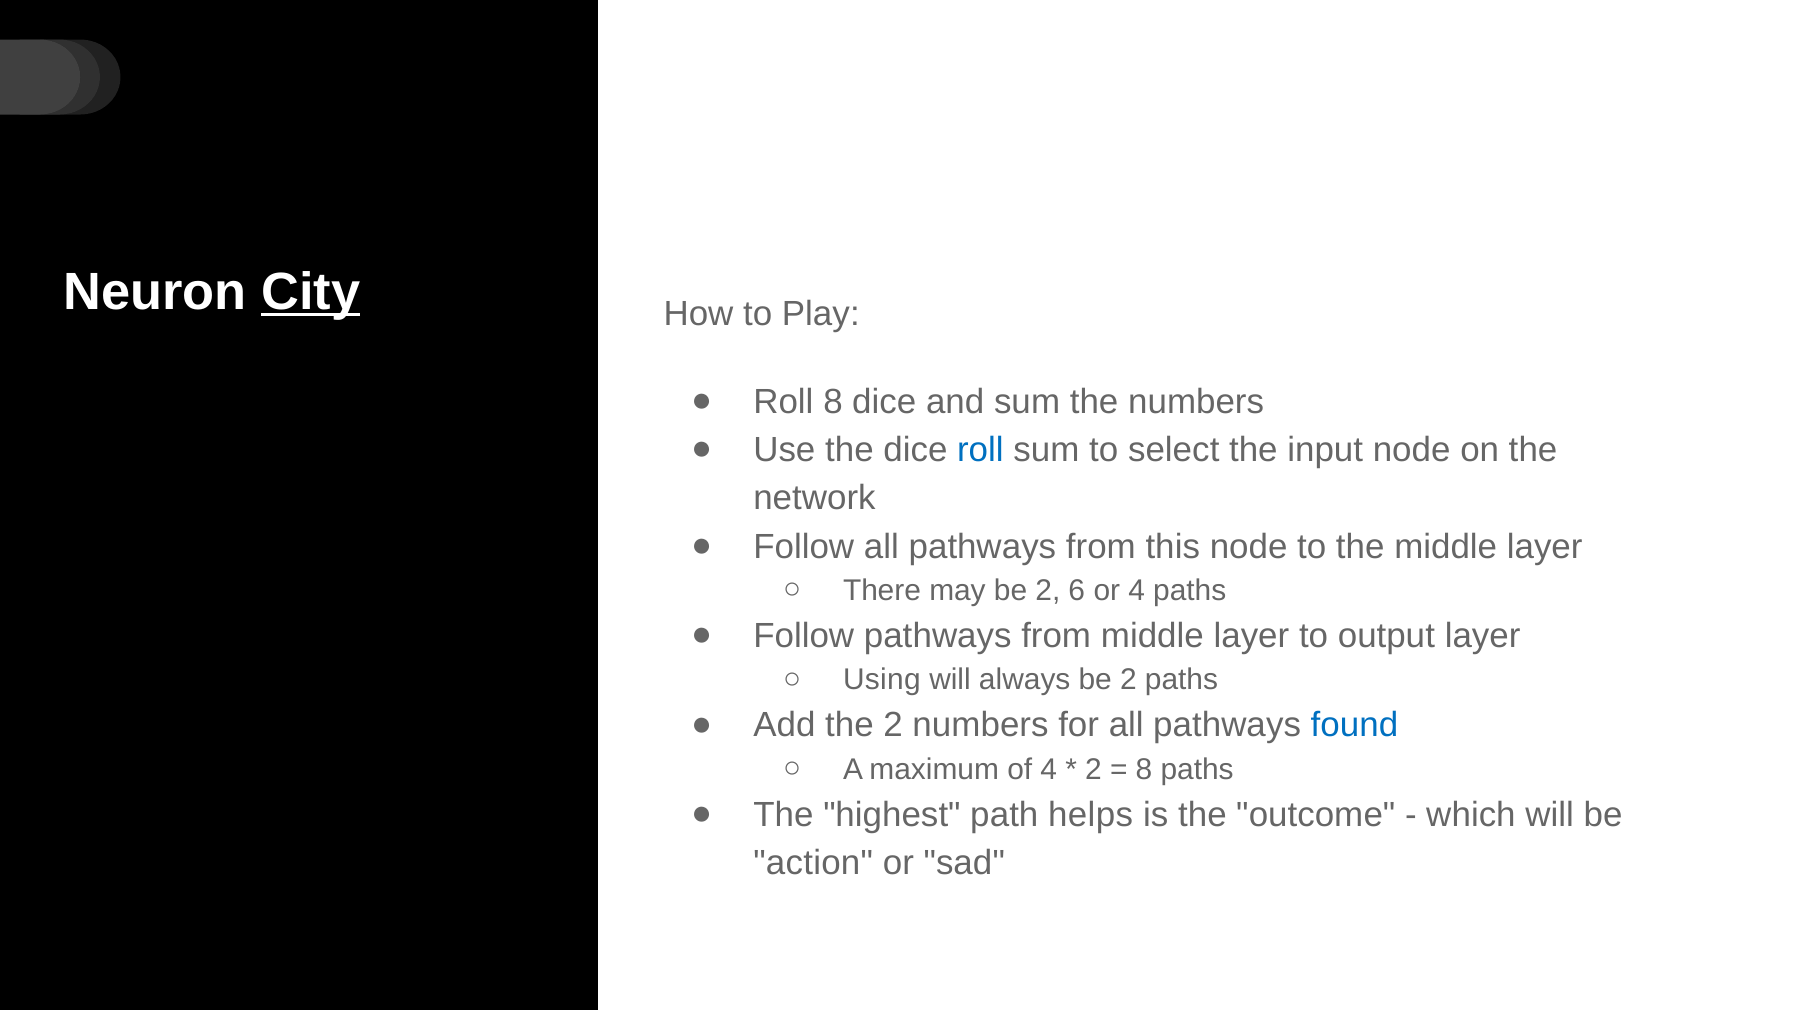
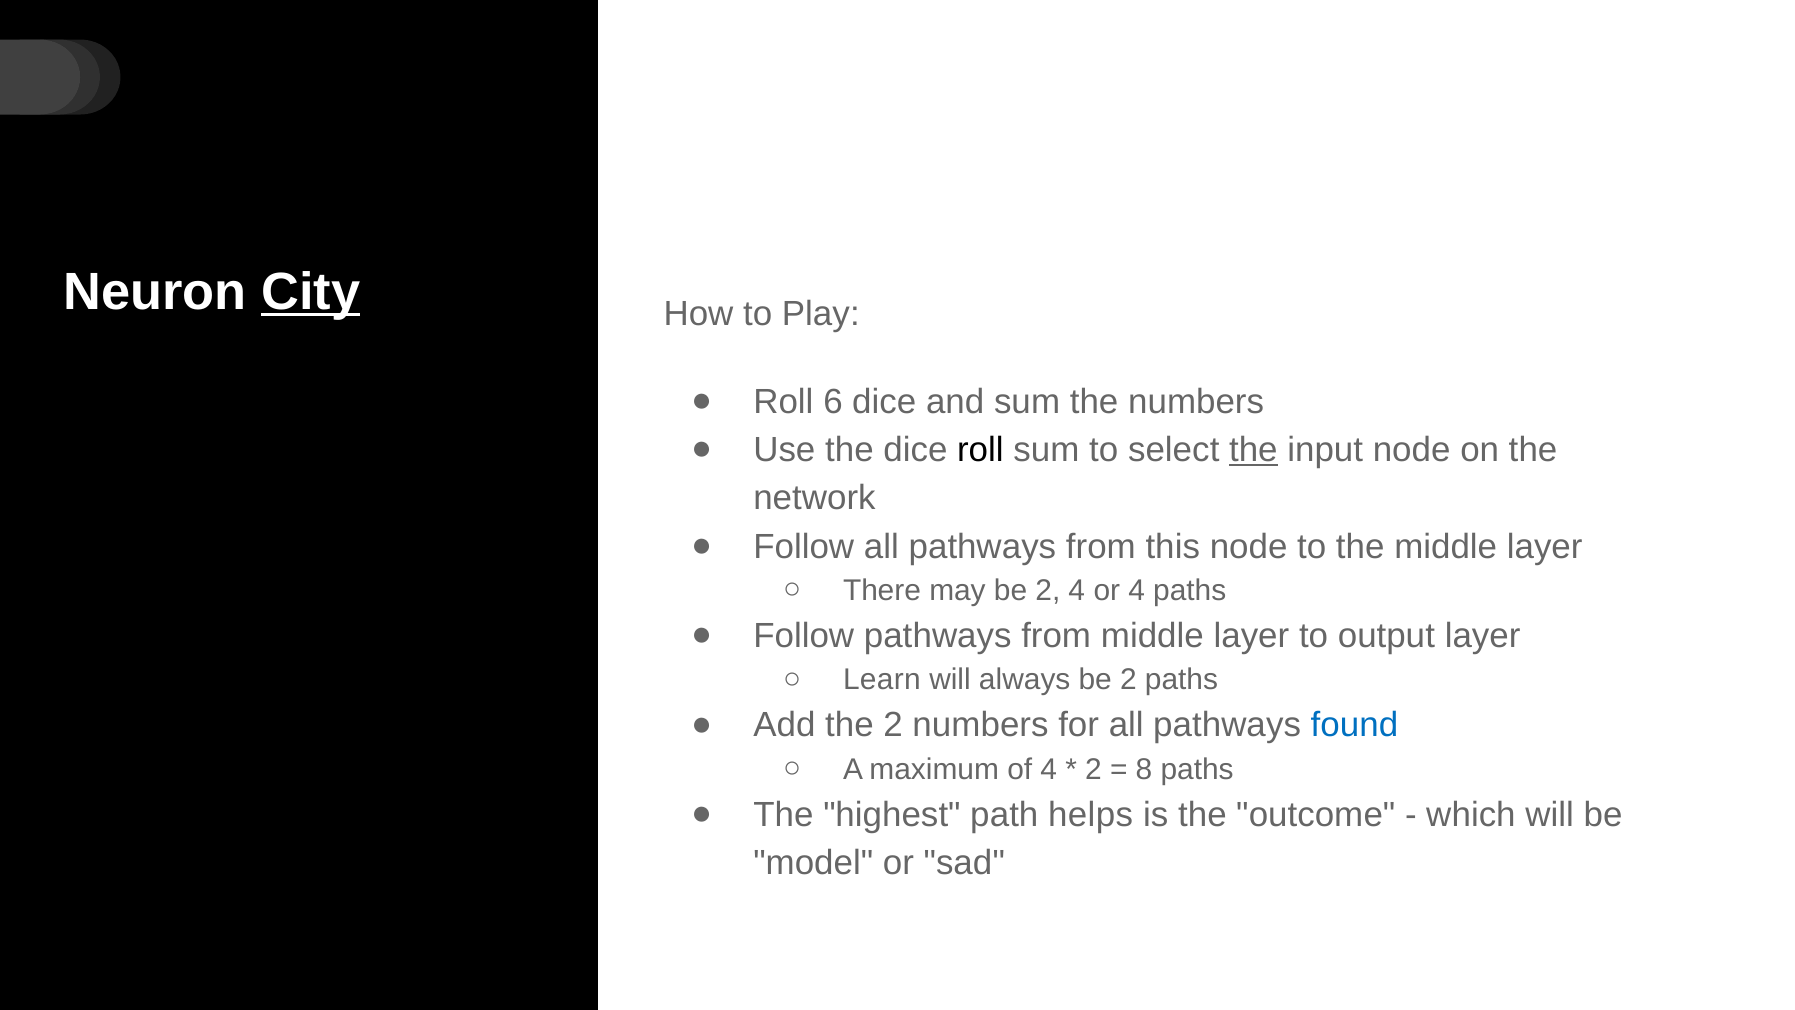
Roll 8: 8 -> 6 (833, 402)
roll colour: blue -> black (980, 450)
the underline: none -> present (1253, 450)
2 6: 6 -> 4 (1077, 590)
Using: Using -> Learn (882, 680)
action: action -> model (813, 863)
